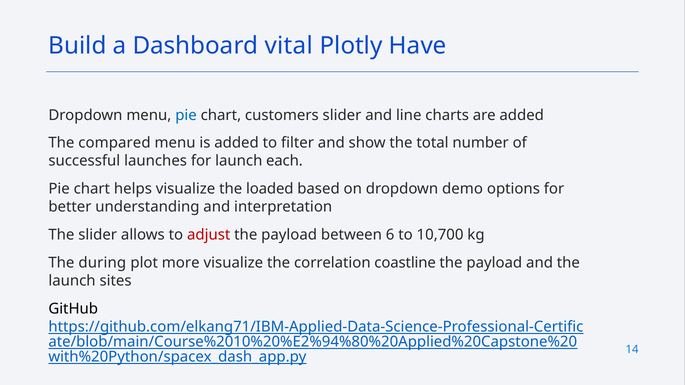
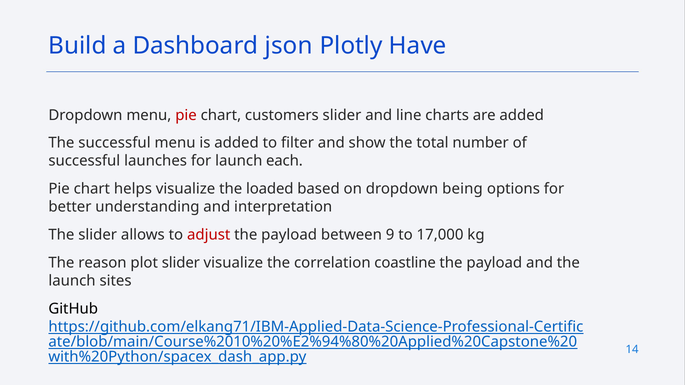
vital: vital -> json (289, 46)
pie colour: blue -> red (186, 115)
The compared: compared -> successful (114, 143)
demo: demo -> being (462, 189)
6: 6 -> 9 (390, 235)
10,700: 10,700 -> 17,000 (440, 235)
during: during -> reason (102, 263)
plot more: more -> slider (181, 263)
